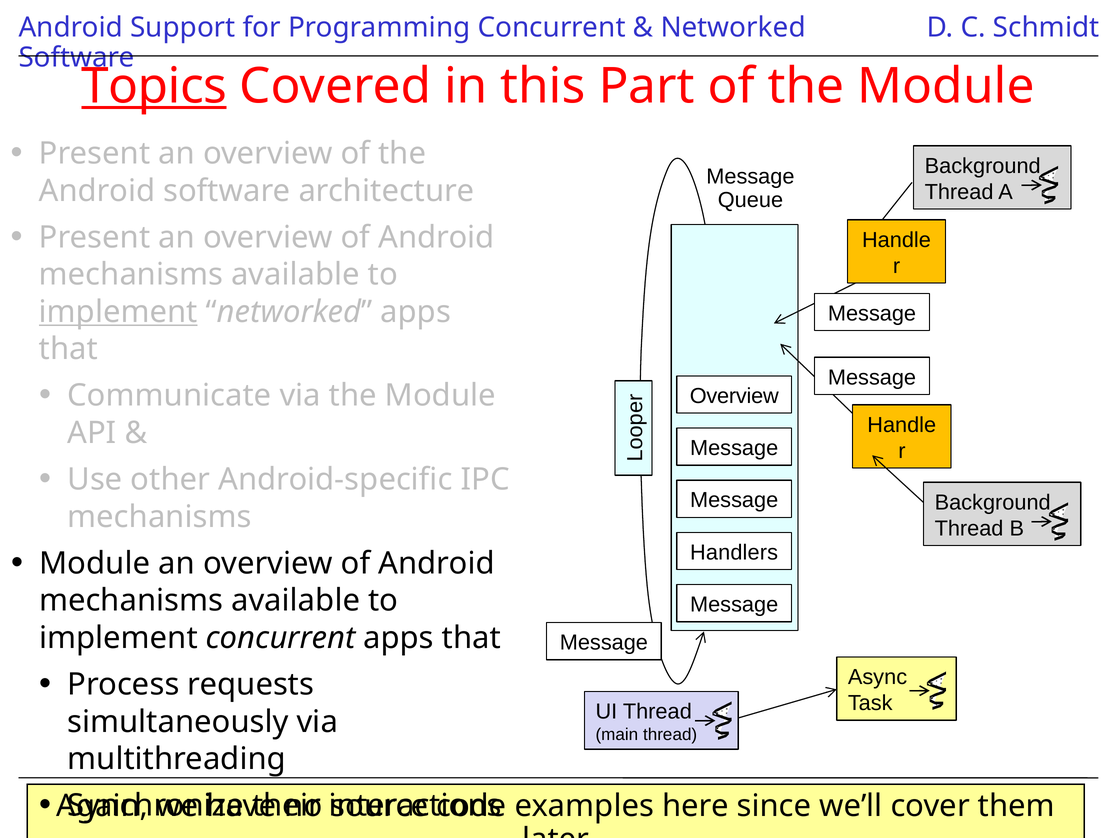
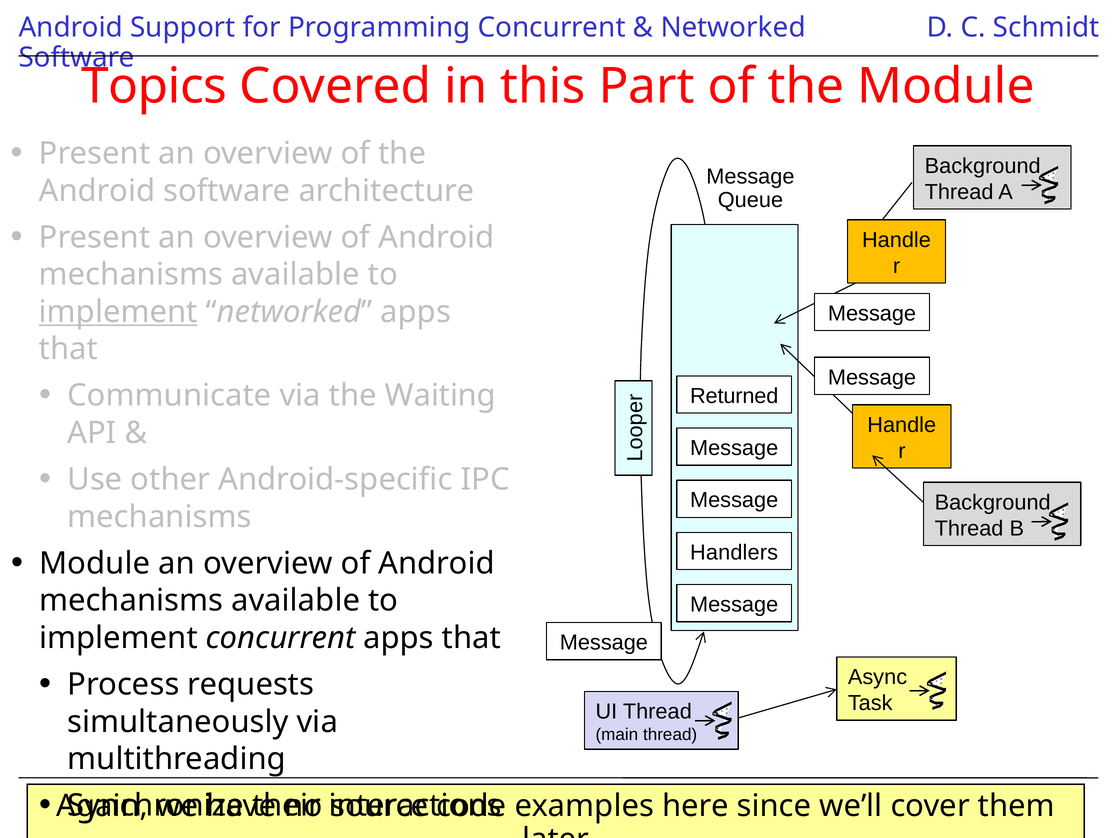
Topics underline: present -> none (154, 86)
via the Module: Module -> Waiting (441, 396)
Overview: Overview -> Returned (734, 396)
